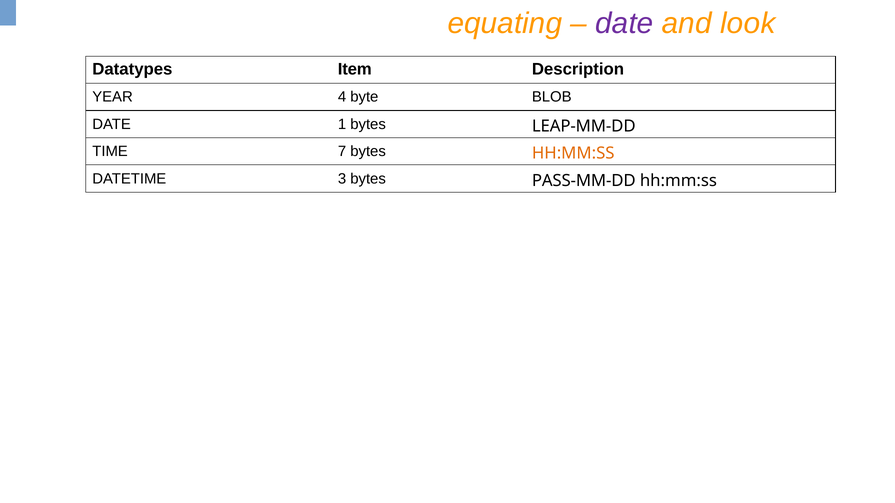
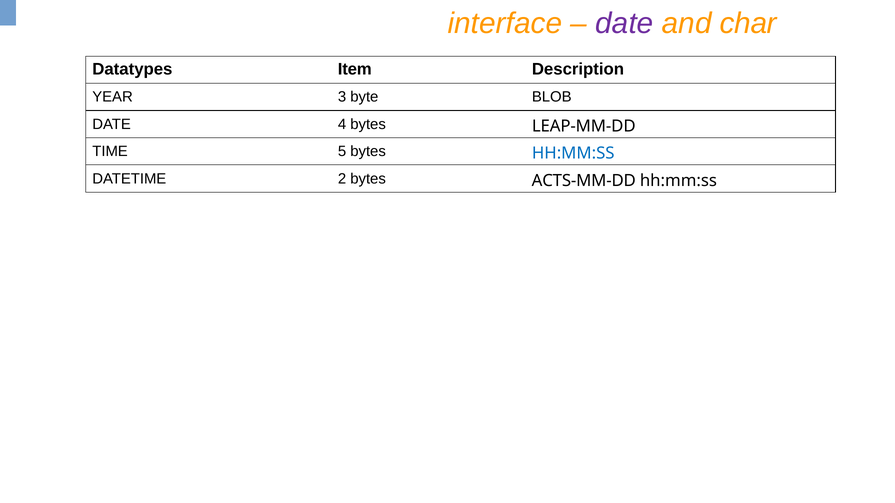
equating: equating -> interface (505, 23)
look: look -> char (748, 23)
4: 4 -> 3 (342, 97)
1: 1 -> 4 (342, 124)
7: 7 -> 5 (342, 152)
HH:MM:SS colour: orange -> blue (573, 153)
3: 3 -> 2 (342, 179)
PASS-MM-DD: PASS-MM-DD -> ACTS-MM-DD (584, 181)
